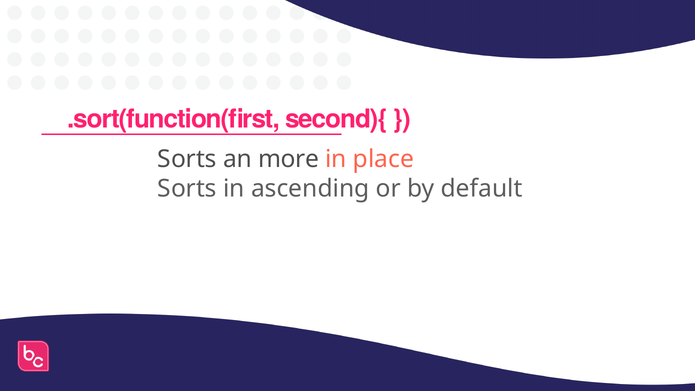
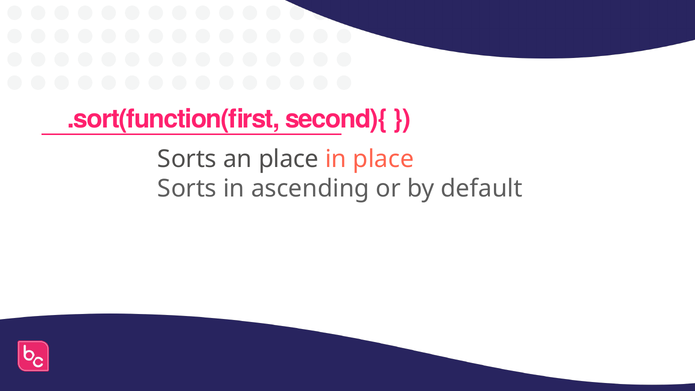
an more: more -> place (289, 159)
